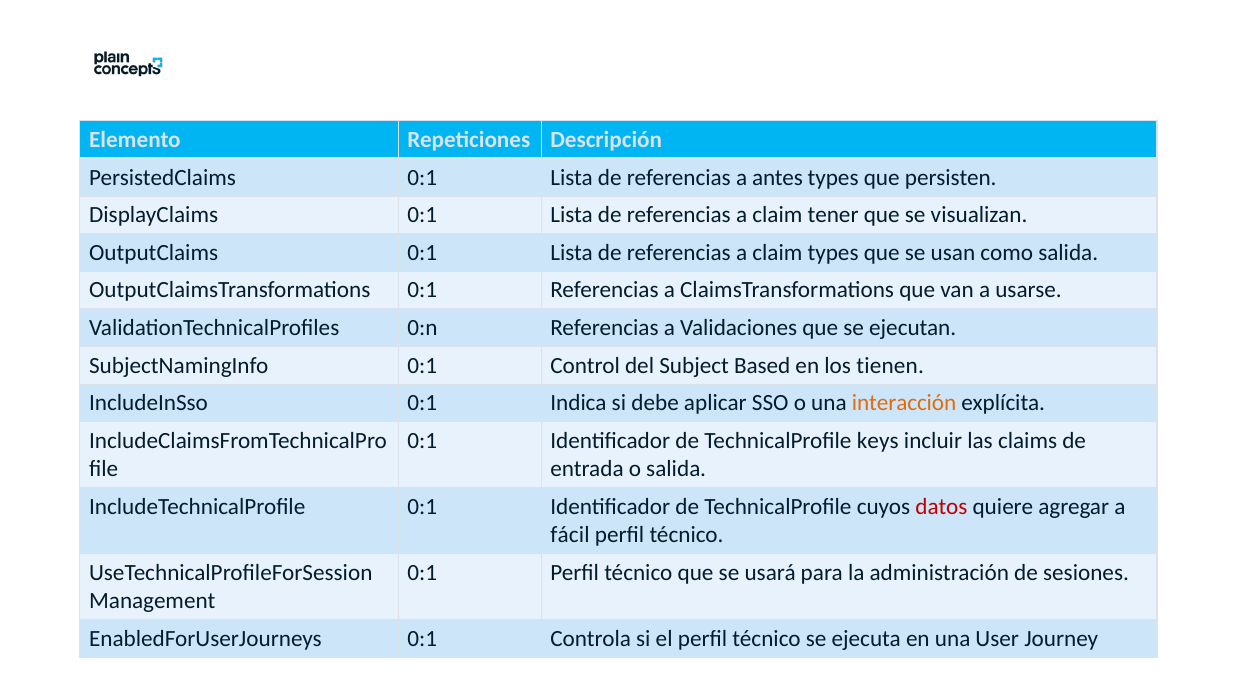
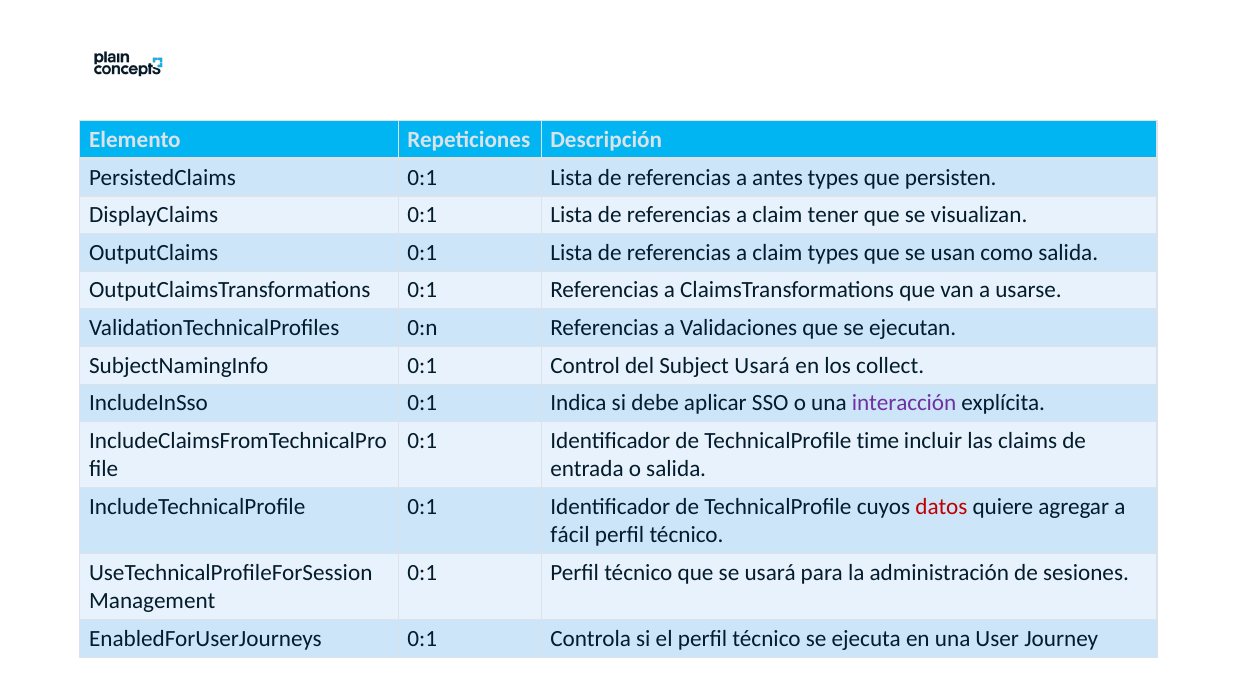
Subject Based: Based -> Usará (762, 365)
tienen: tienen -> collect (890, 365)
interacción colour: orange -> purple (904, 403)
keys: keys -> time (878, 441)
